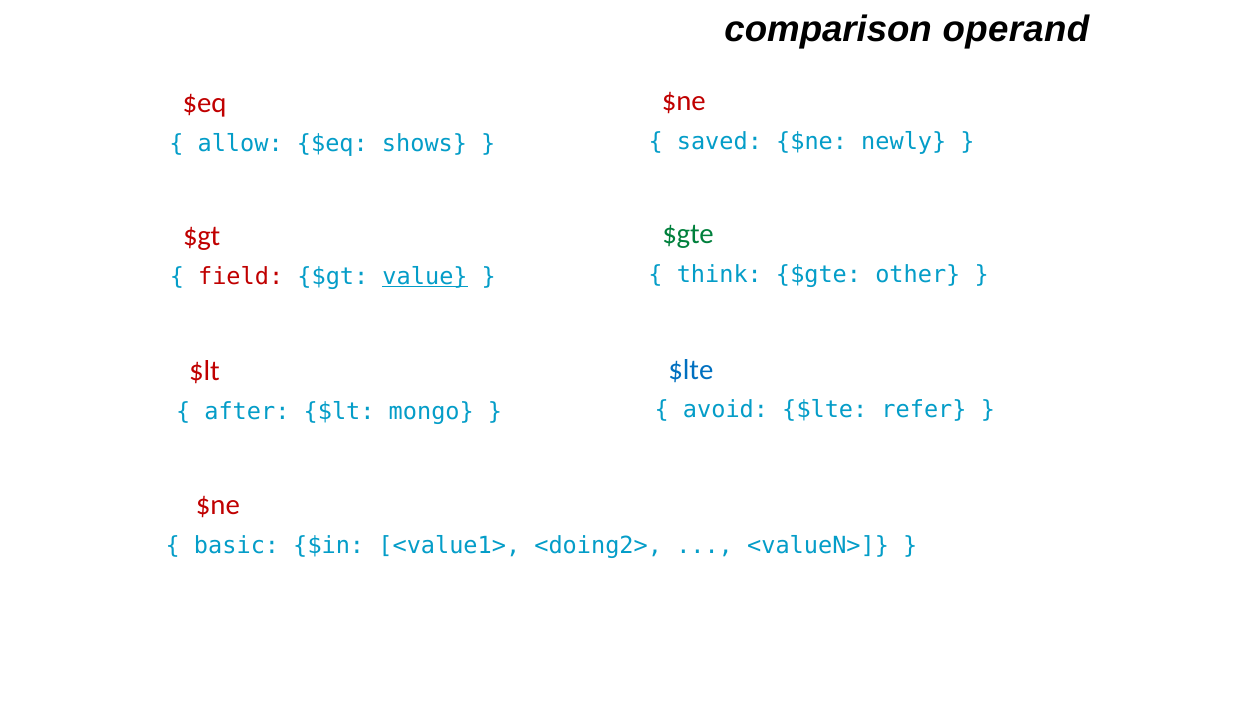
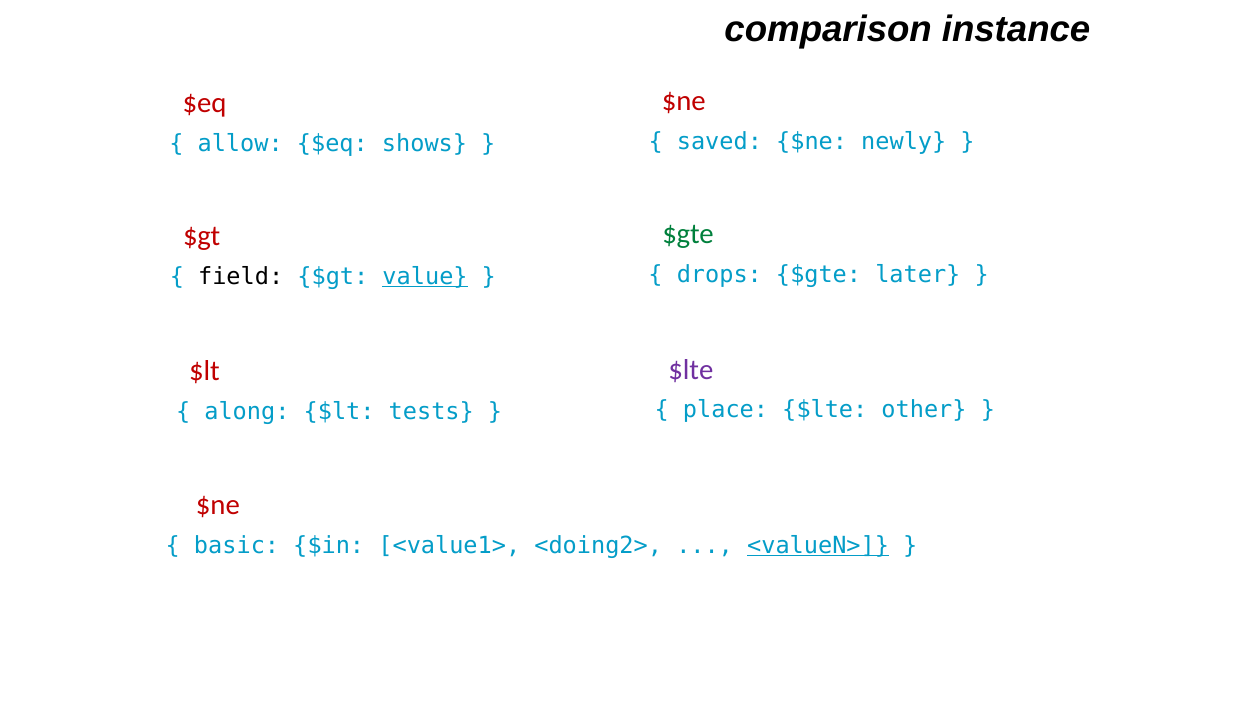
operand: operand -> instance (1016, 29)
think: think -> drops (719, 275)
other: other -> later (918, 275)
field colour: red -> black (241, 276)
$lte colour: blue -> purple (691, 370)
avoid: avoid -> place (726, 410)
refer: refer -> other (924, 410)
after: after -> along (247, 412)
mongo: mongo -> tests (431, 412)
<valueN> underline: none -> present (818, 545)
